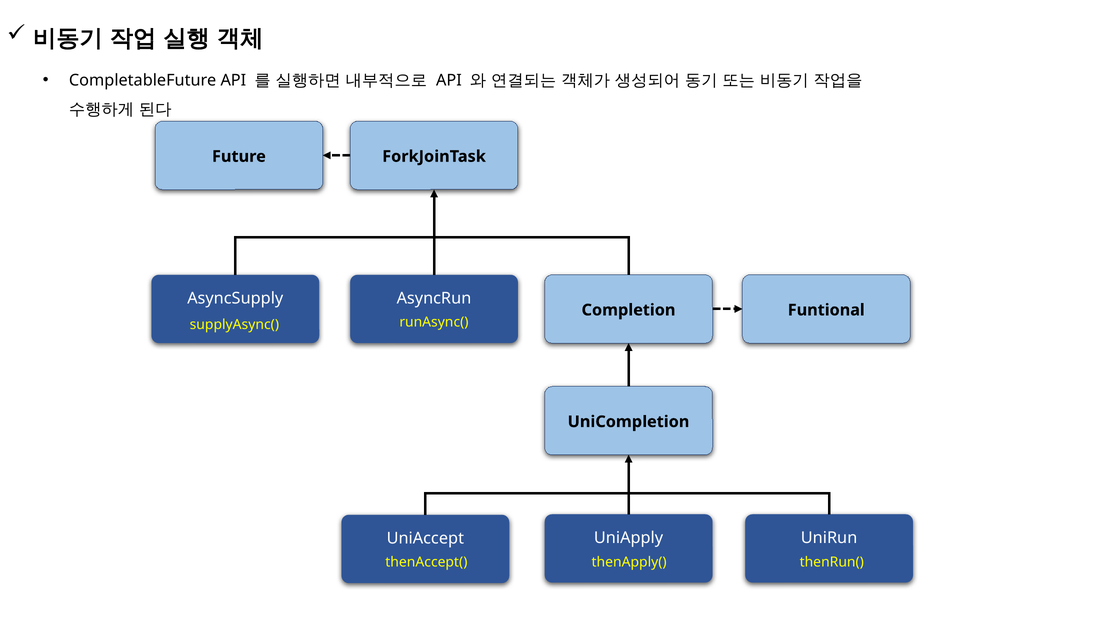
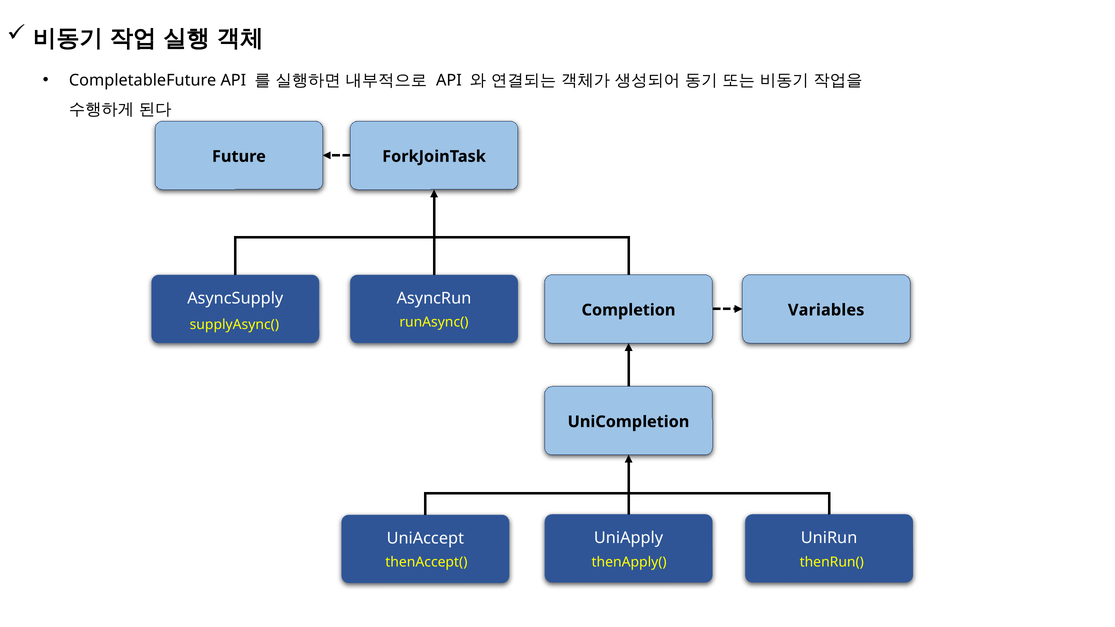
Funtional: Funtional -> Variables (826, 310)
